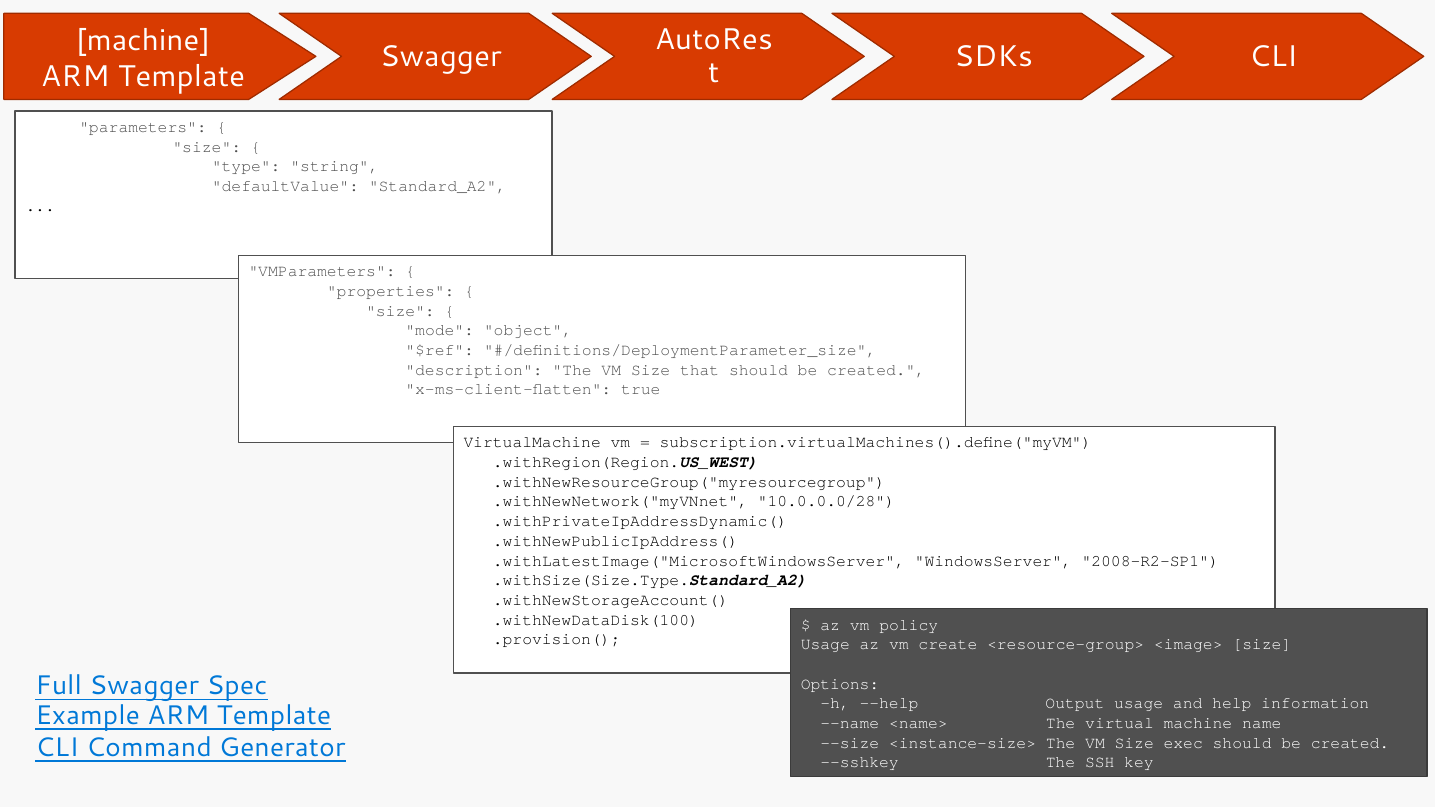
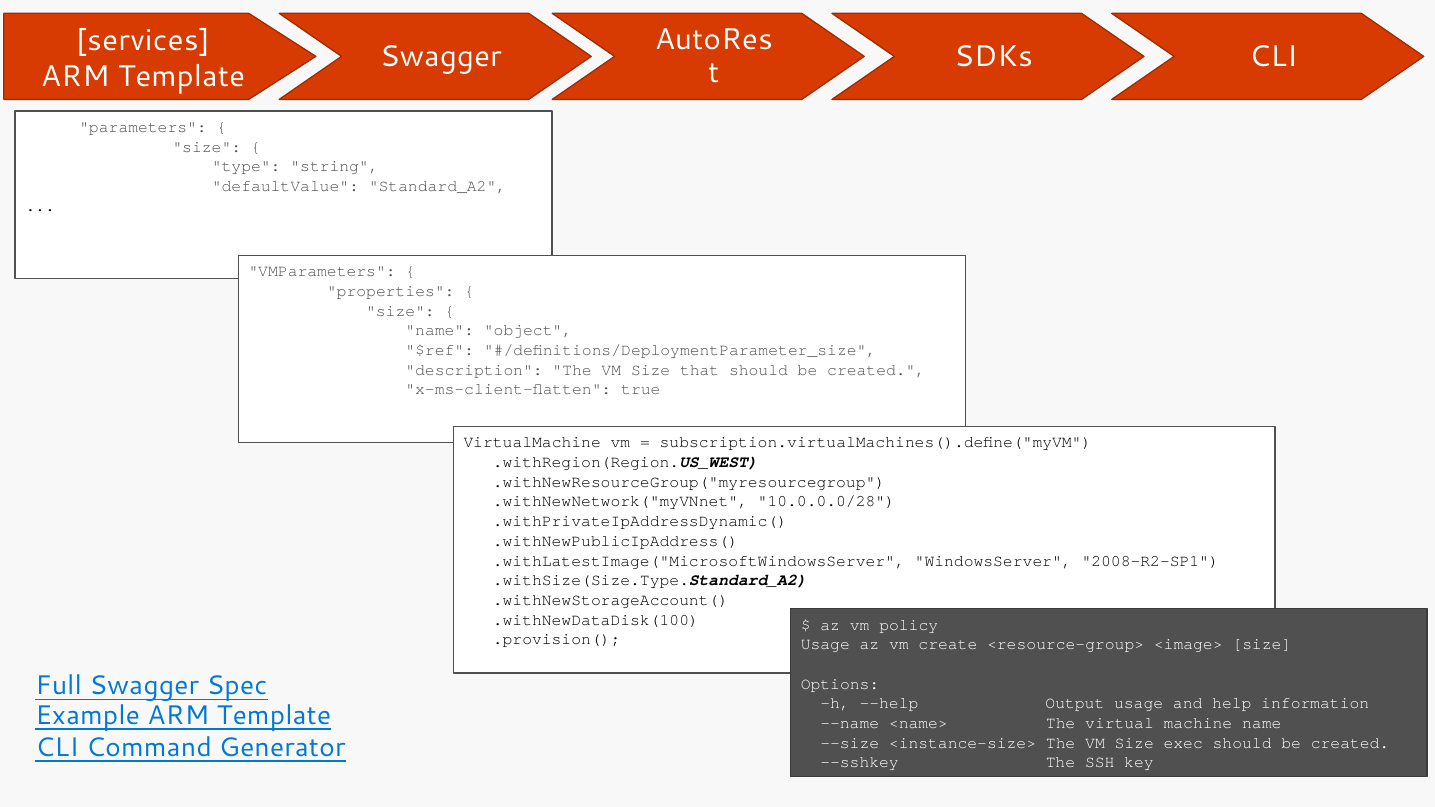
machine: machine -> services (143, 41)
mode: mode -> name (440, 330)
